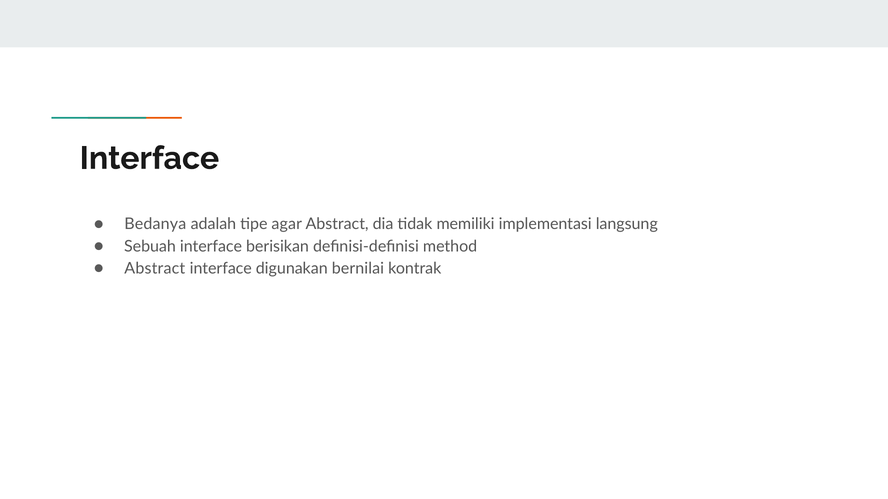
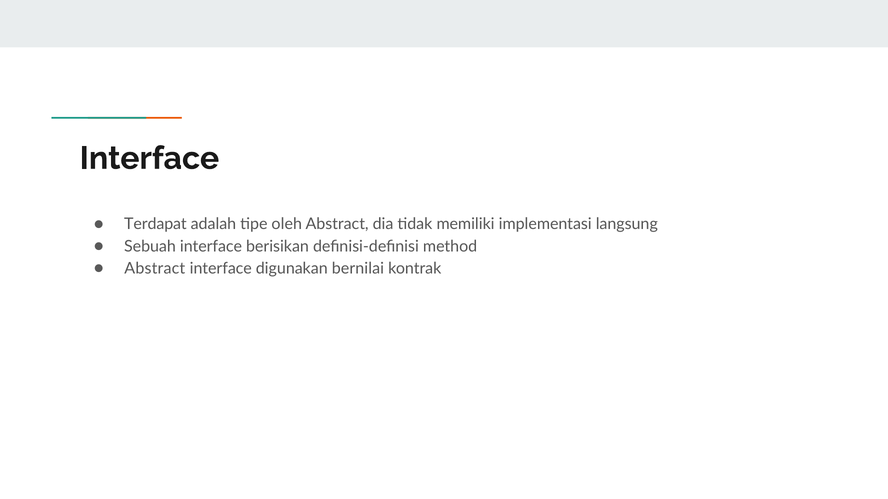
Bedanya: Bedanya -> Terdapat (155, 224)
agar: agar -> oleh (287, 224)
